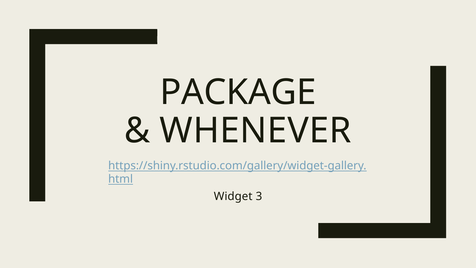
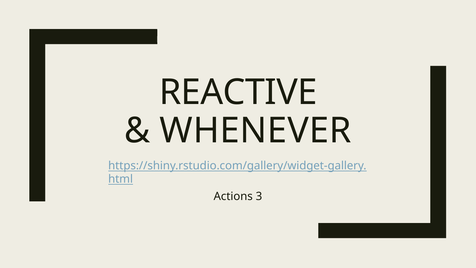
PACKAGE: PACKAGE -> REACTIVE (238, 92)
Widget: Widget -> Actions (233, 196)
